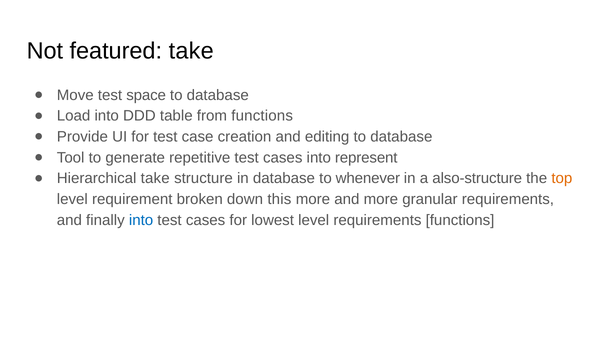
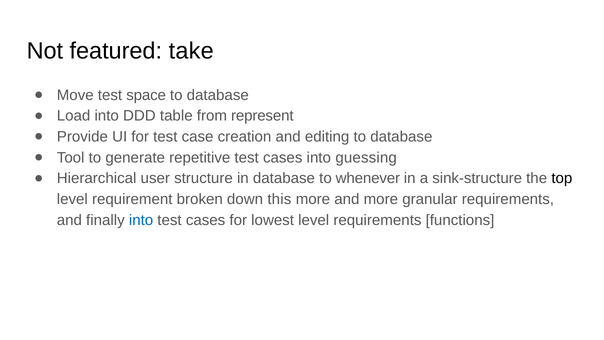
from functions: functions -> represent (262, 116)
represent: represent -> guessing (366, 157)
Hierarchical take: take -> user (155, 178)
also-structure: also-structure -> sink-structure (477, 178)
top colour: orange -> black (562, 178)
